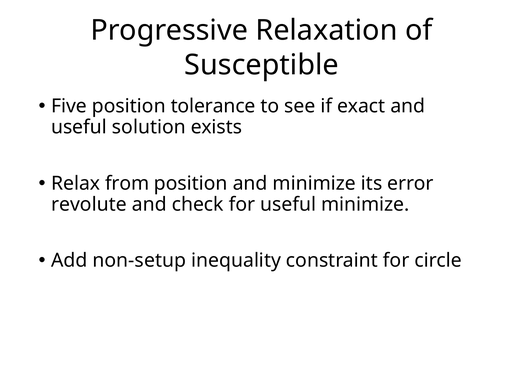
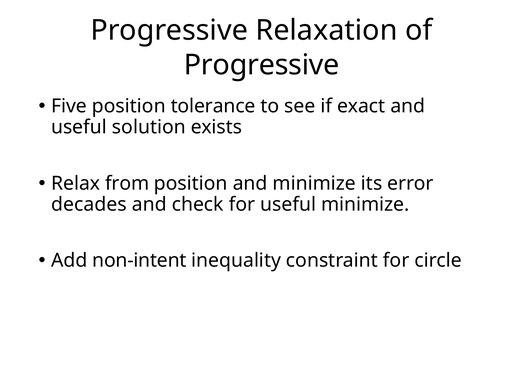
Susceptible: Susceptible -> Progressive (262, 65)
revolute: revolute -> decades (89, 204)
non-setup: non-setup -> non-intent (139, 261)
